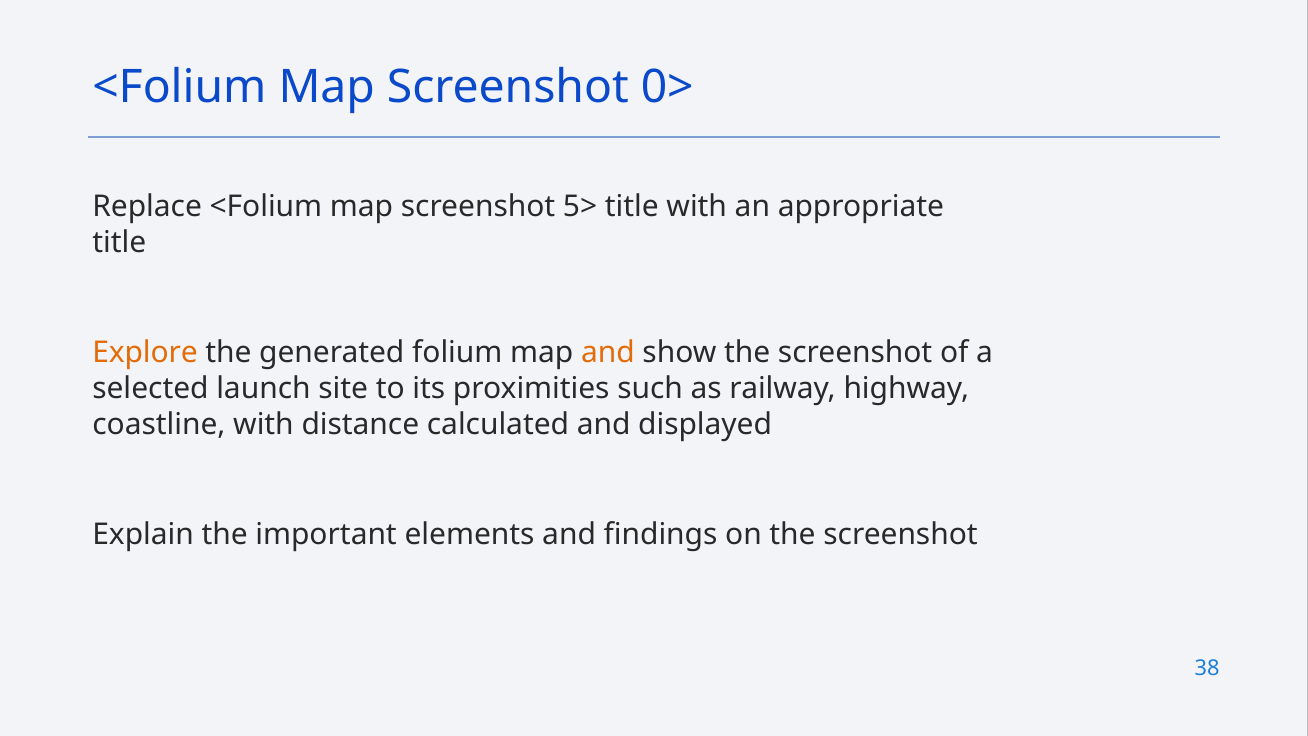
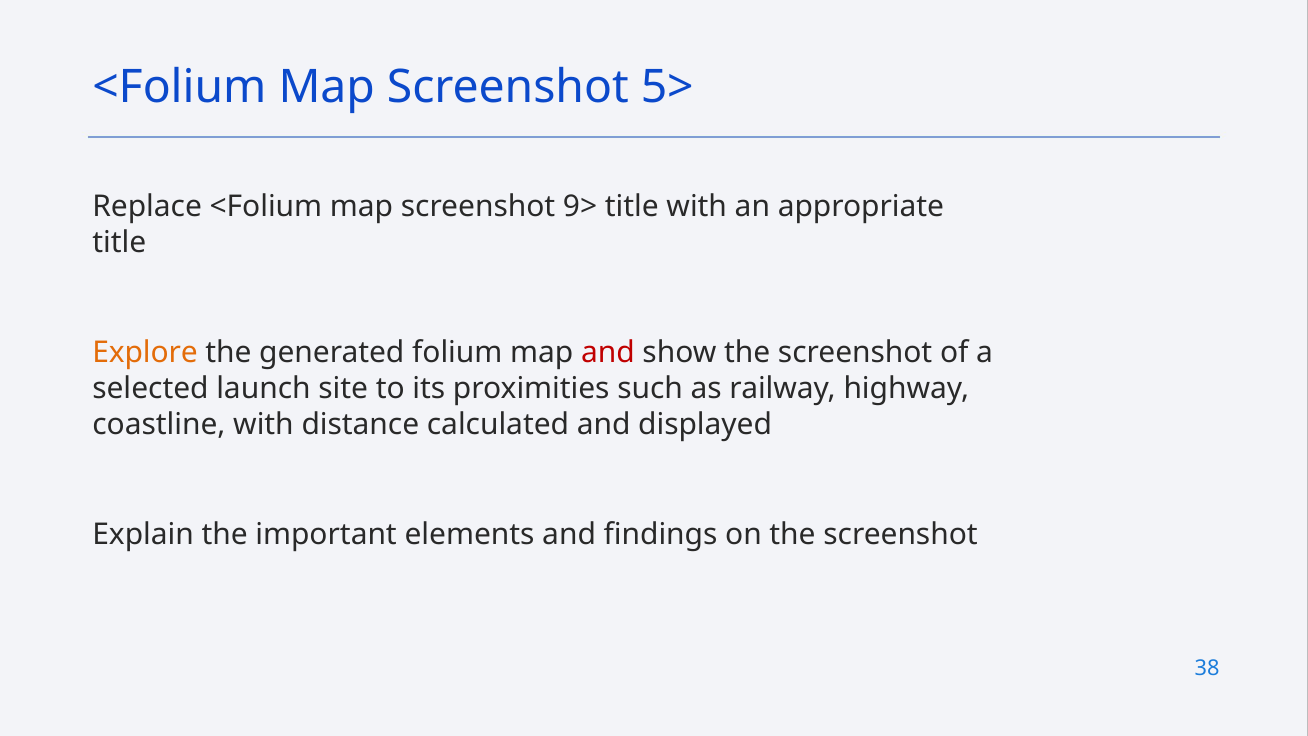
0>: 0> -> 5> (667, 87)
5>: 5> -> 9> (580, 206)
and colour: orange -> red (608, 352)
